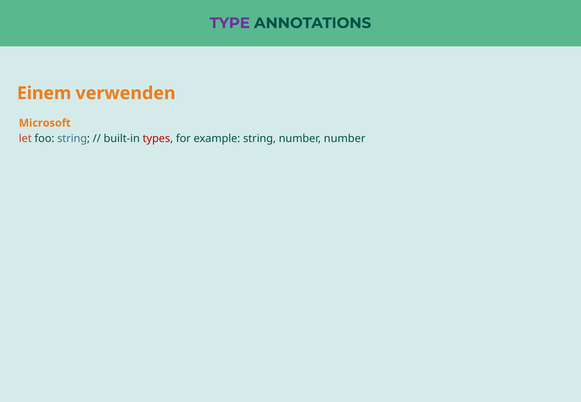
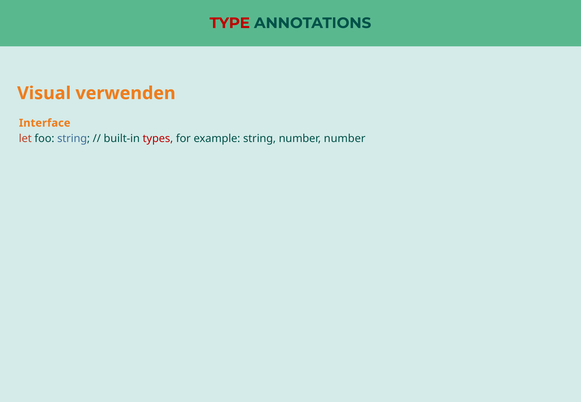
TYPE colour: purple -> red (230, 23)
Einem: Einem -> Visual (44, 93)
Microsoft: Microsoft -> Interface (45, 123)
